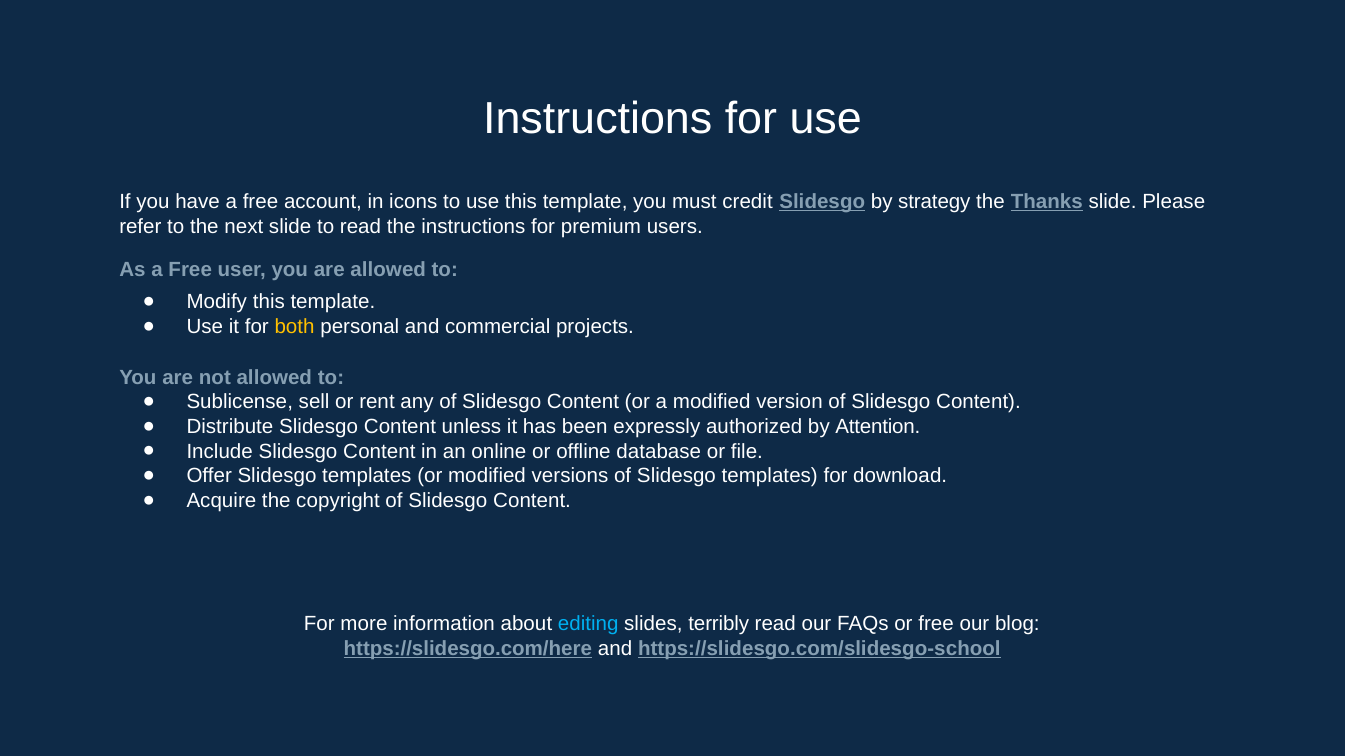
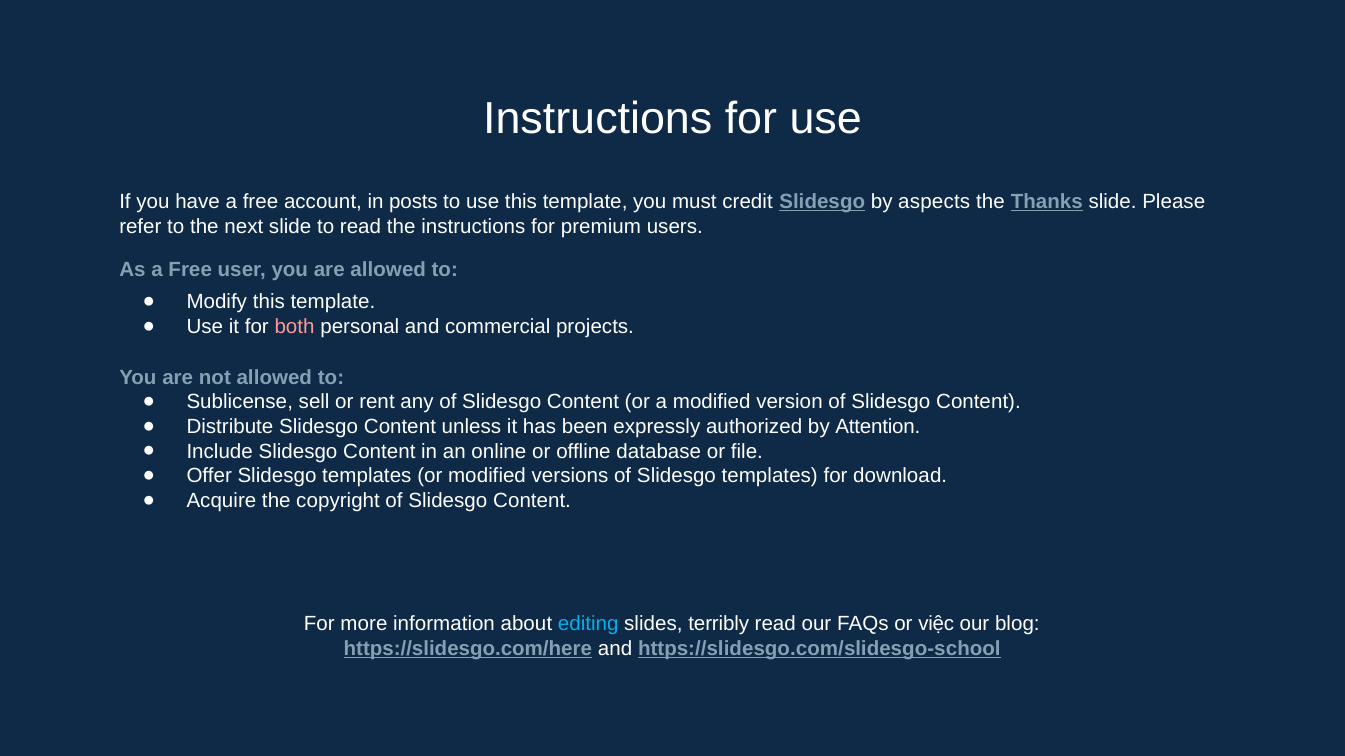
icons: icons -> posts (413, 202)
strategy: strategy -> aspects (934, 202)
both colour: yellow -> pink (295, 327)
or free: free -> việc (936, 624)
